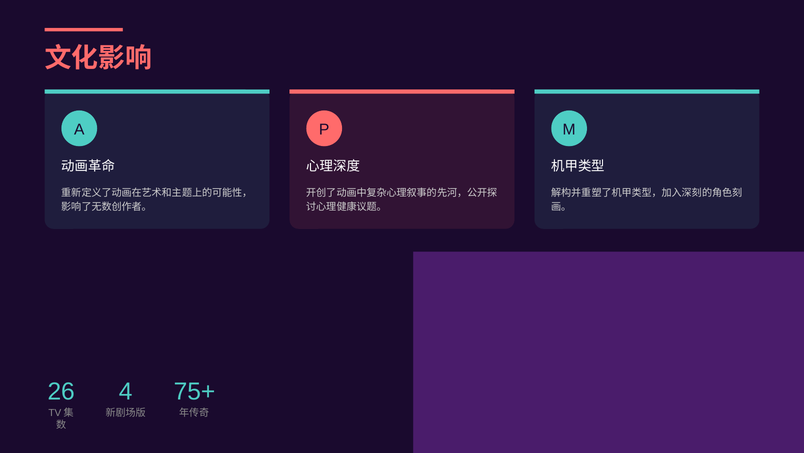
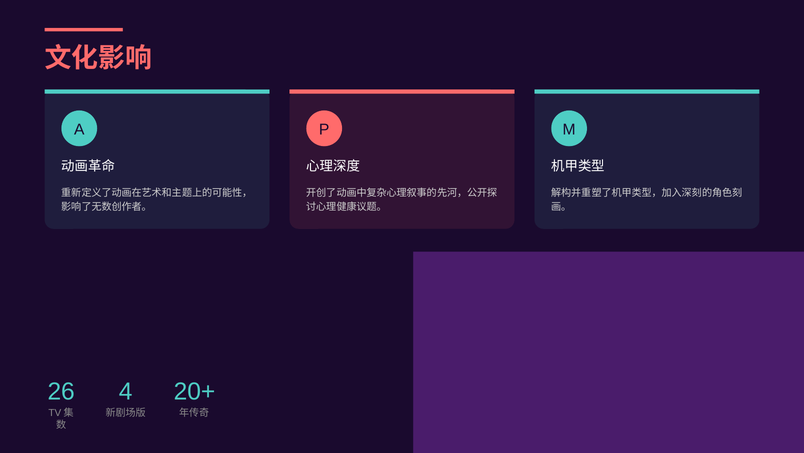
75+: 75+ -> 20+ (194, 391)
